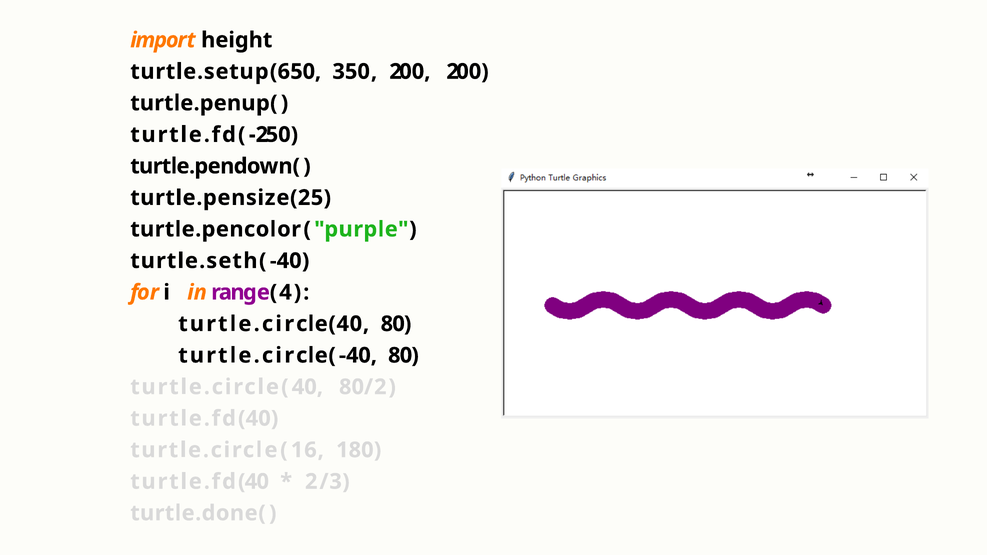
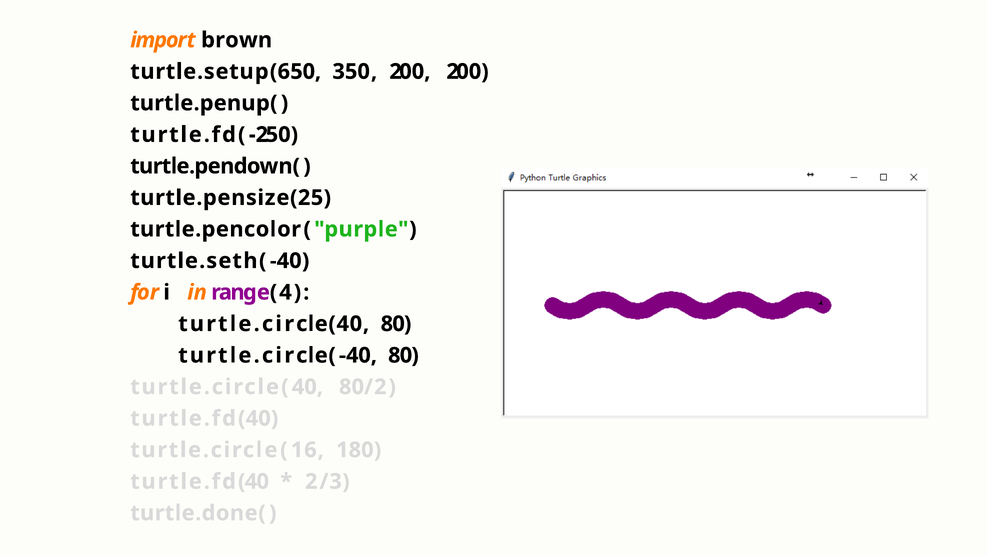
height: height -> brown (237, 40)
